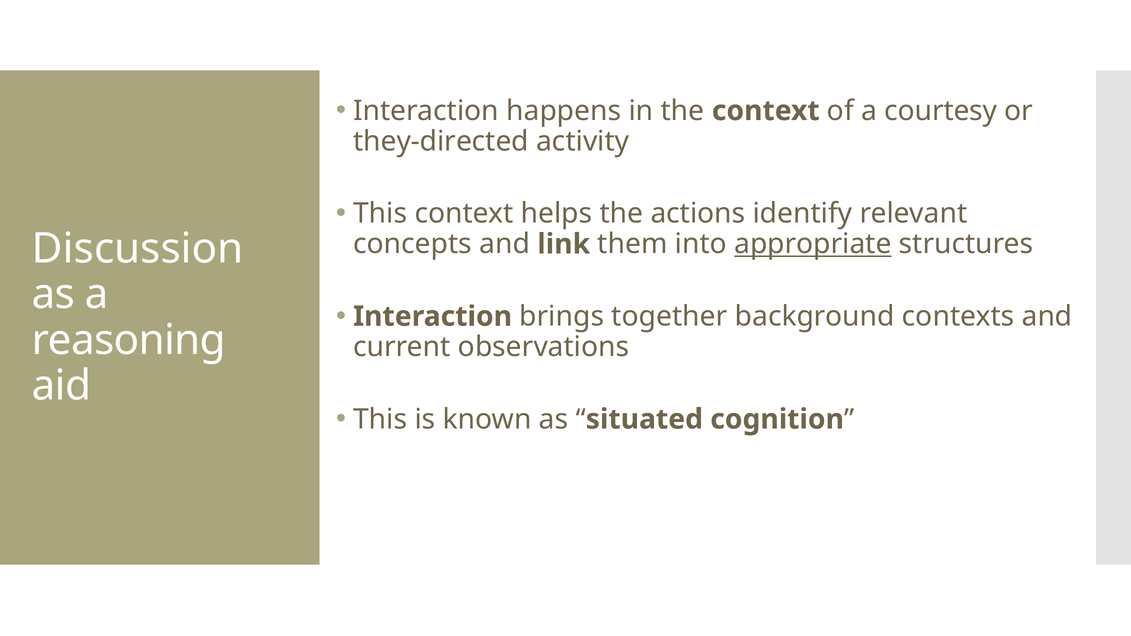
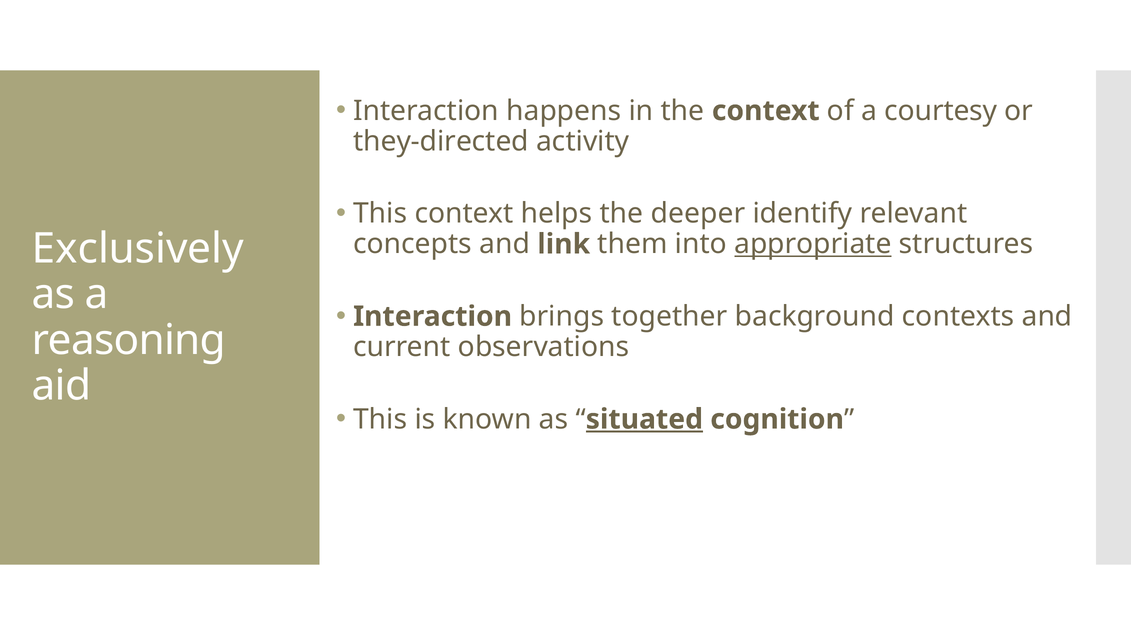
actions: actions -> deeper (698, 214)
Discussion: Discussion -> Exclusively (138, 249)
situated underline: none -> present (644, 419)
